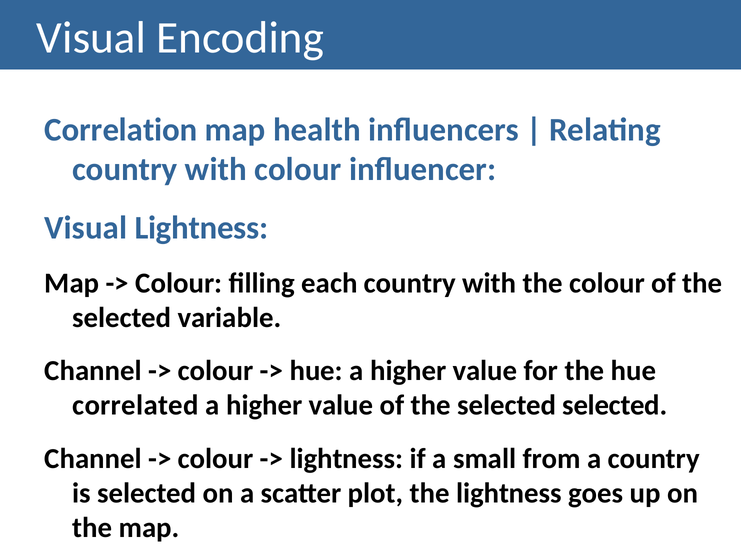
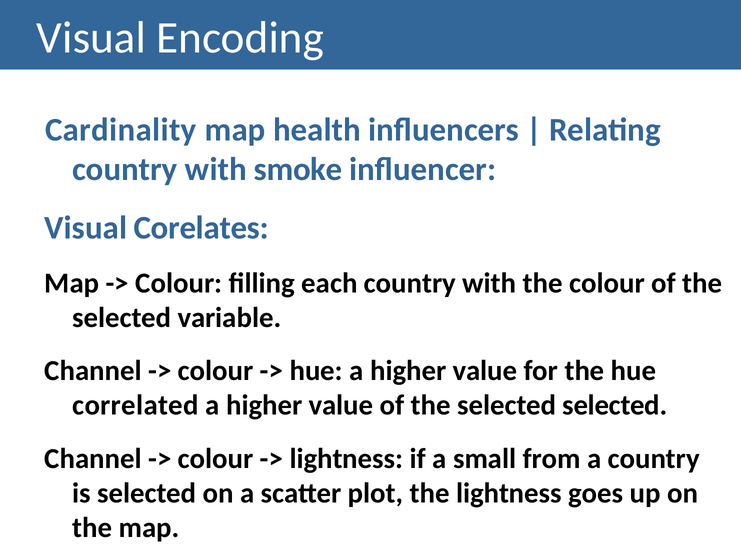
Correlation: Correlation -> Cardinality (121, 130)
with colour: colour -> smoke (298, 170)
Visual Lightness: Lightness -> Corelates (201, 228)
